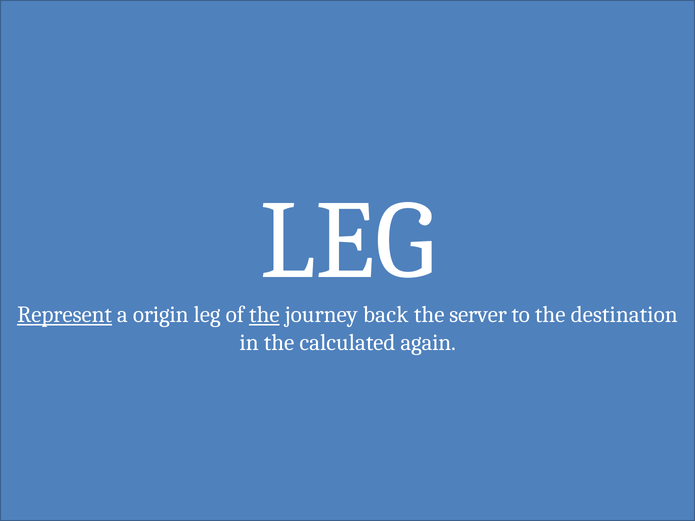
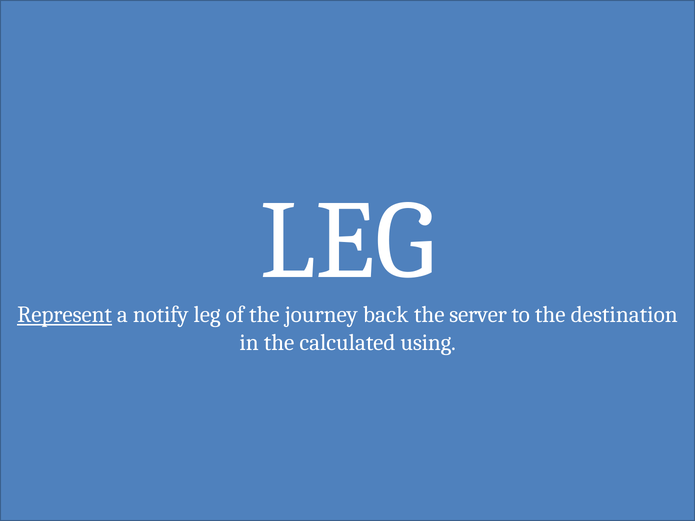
origin: origin -> notify (161, 315)
the underline: present -> none (264, 315)
again: again -> using (428, 343)
